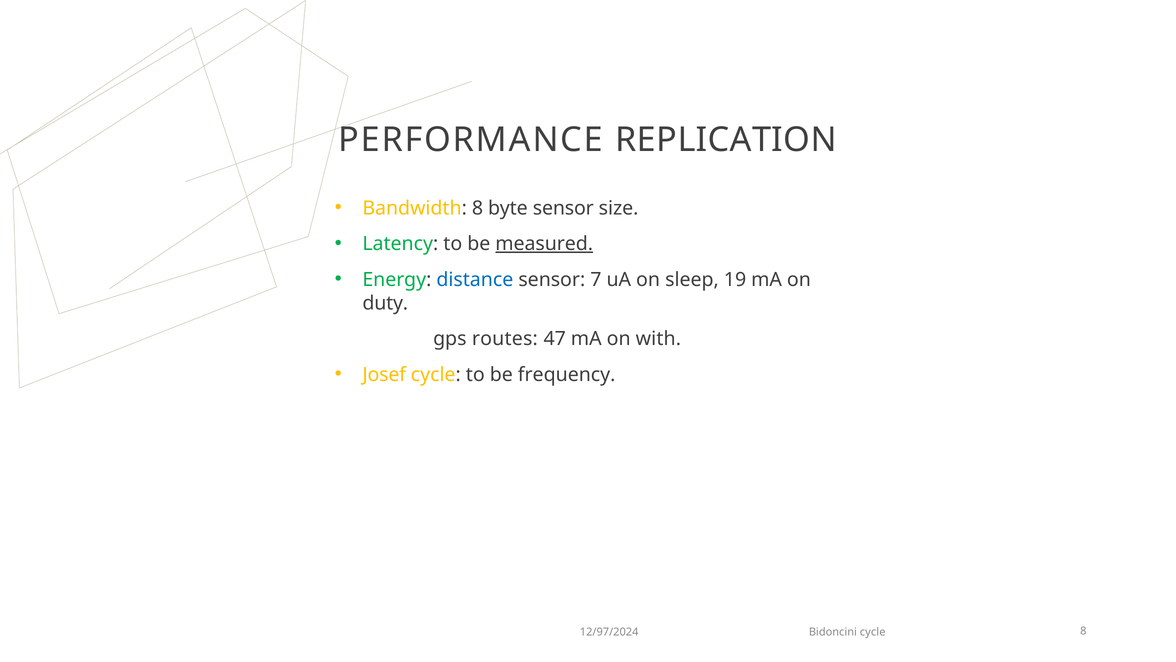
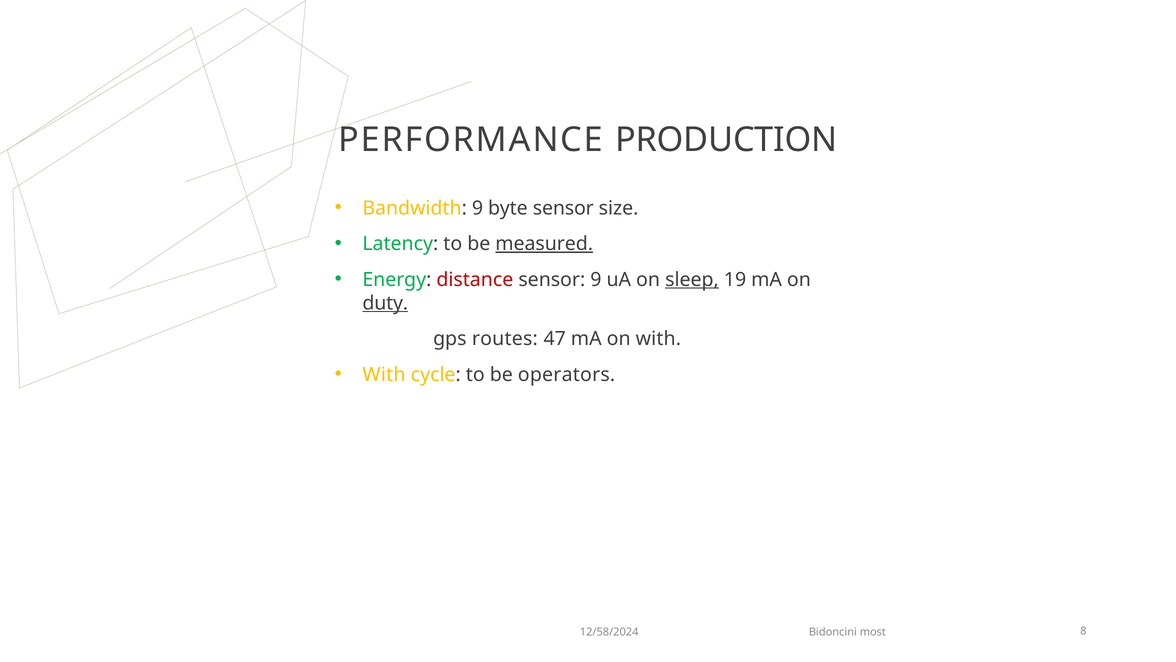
REPLICATION: REPLICATION -> PRODUCTION (726, 140)
Bandwidth 8: 8 -> 9 (477, 208)
distance colour: blue -> red (475, 279)
sensor 7: 7 -> 9 (596, 279)
sleep underline: none -> present (692, 279)
duty underline: none -> present (385, 303)
Josef: Josef -> With (384, 374)
frequency: frequency -> operators (567, 374)
12/97/2024: 12/97/2024 -> 12/58/2024 (609, 631)
Bidoncini cycle: cycle -> most (873, 631)
